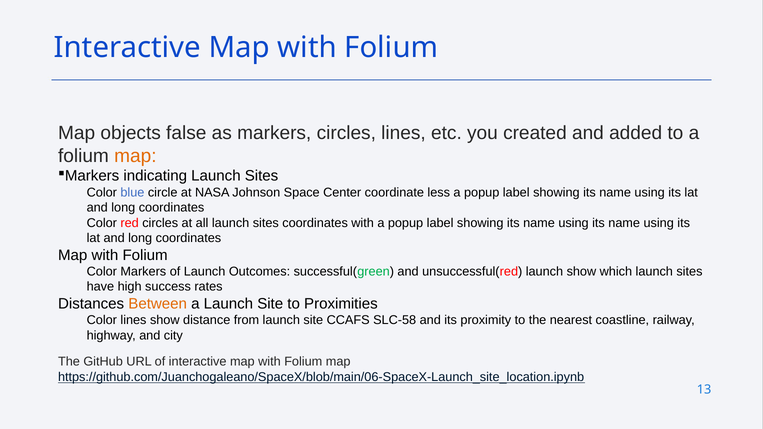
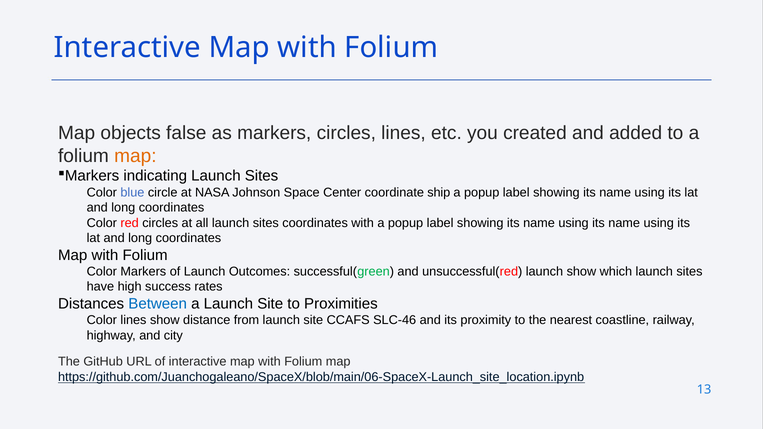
less: less -> ship (439, 193)
Between colour: orange -> blue (158, 304)
SLC-58: SLC-58 -> SLC-46 (395, 320)
